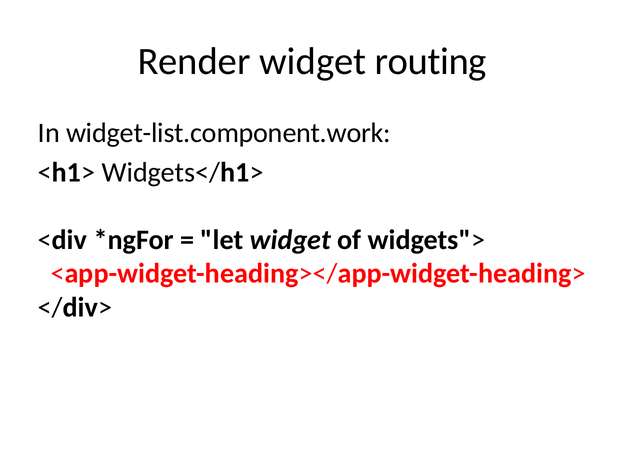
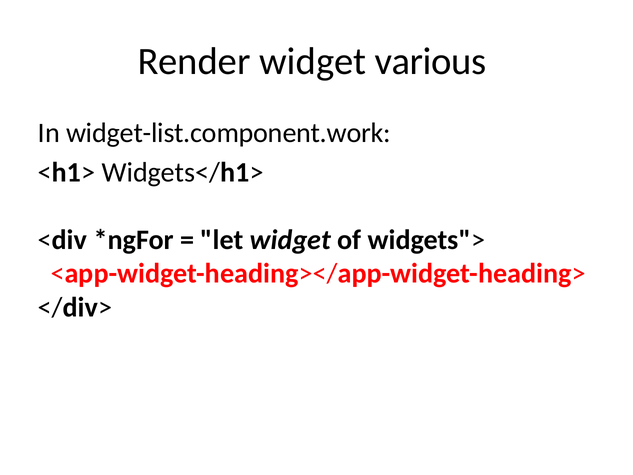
routing: routing -> various (431, 61)
